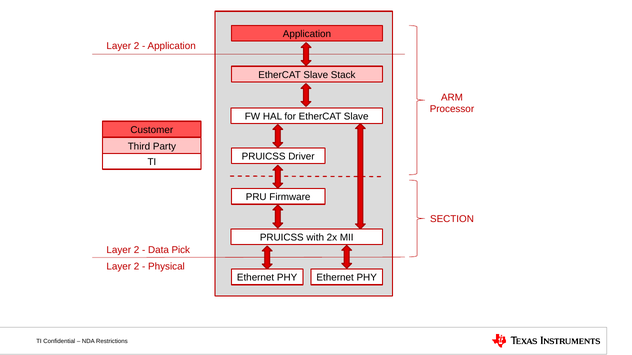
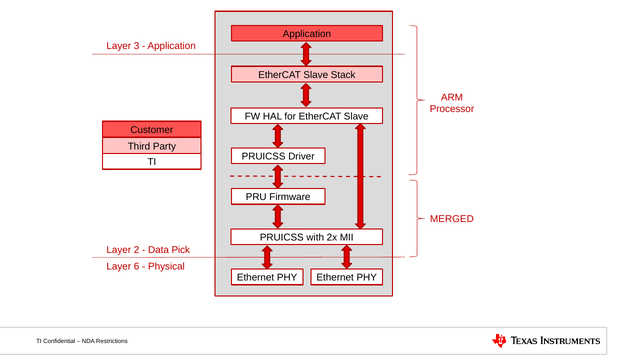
2: 2 -> 3 (137, 46)
SECTION: SECTION -> MERGED (452, 219)
2: 2 -> 6 (137, 267)
